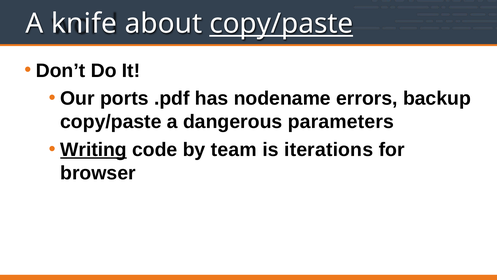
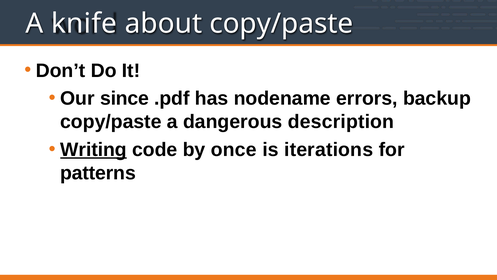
copy/paste underline: present -> none (281, 24)
ports: ports -> since (124, 98)
parameters: parameters -> description (341, 122)
team: team -> once (234, 149)
browser: browser -> patterns (98, 173)
